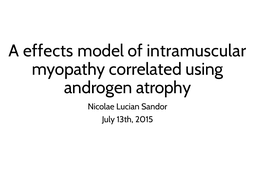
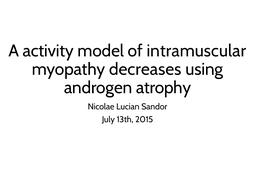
effects: effects -> activity (48, 51)
correlated: correlated -> decreases (145, 69)
